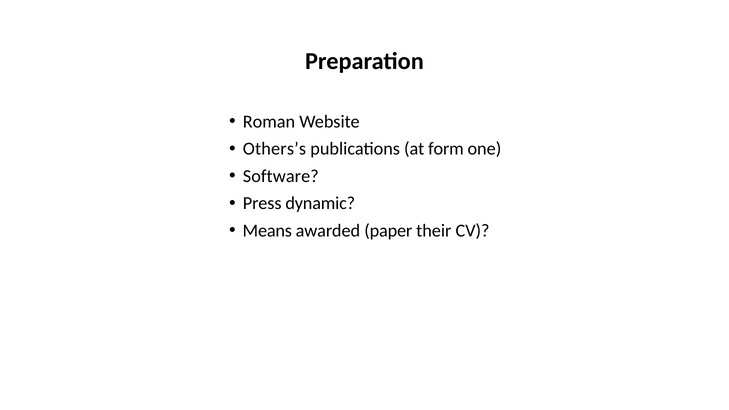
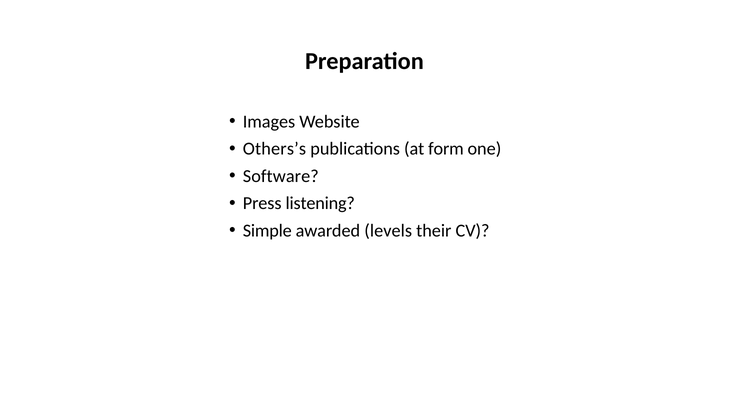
Roman: Roman -> Images (269, 122)
dynamic: dynamic -> listening (320, 203)
Means: Means -> Simple (267, 231)
paper: paper -> levels (388, 231)
